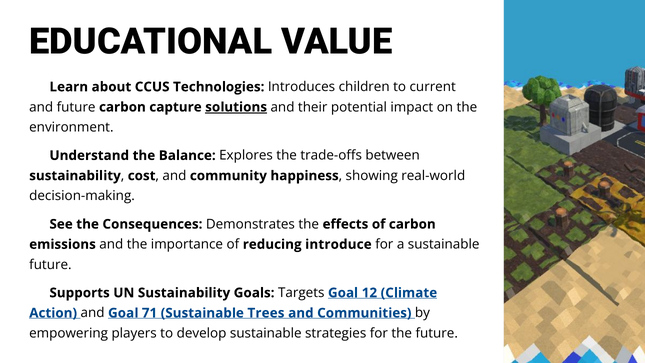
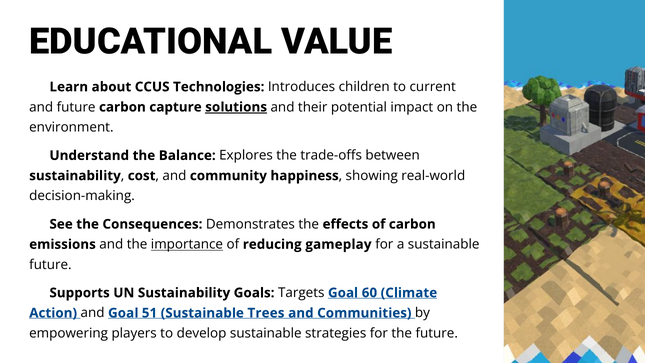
importance underline: none -> present (187, 244)
introduce: introduce -> gameplay (338, 244)
12: 12 -> 60 (369, 293)
71: 71 -> 51 (149, 313)
